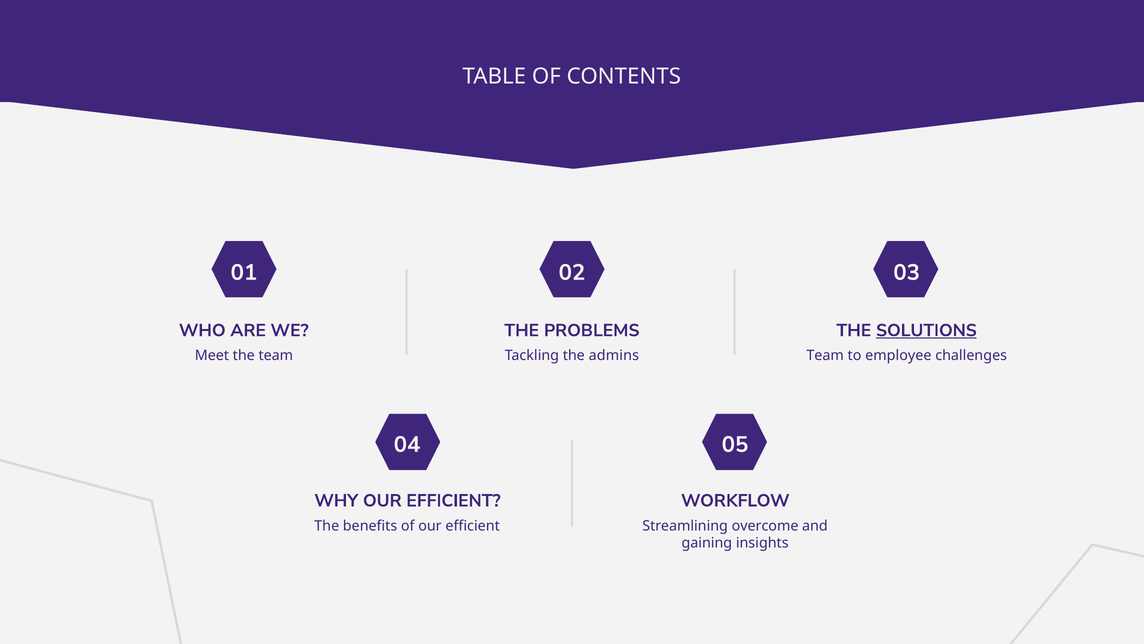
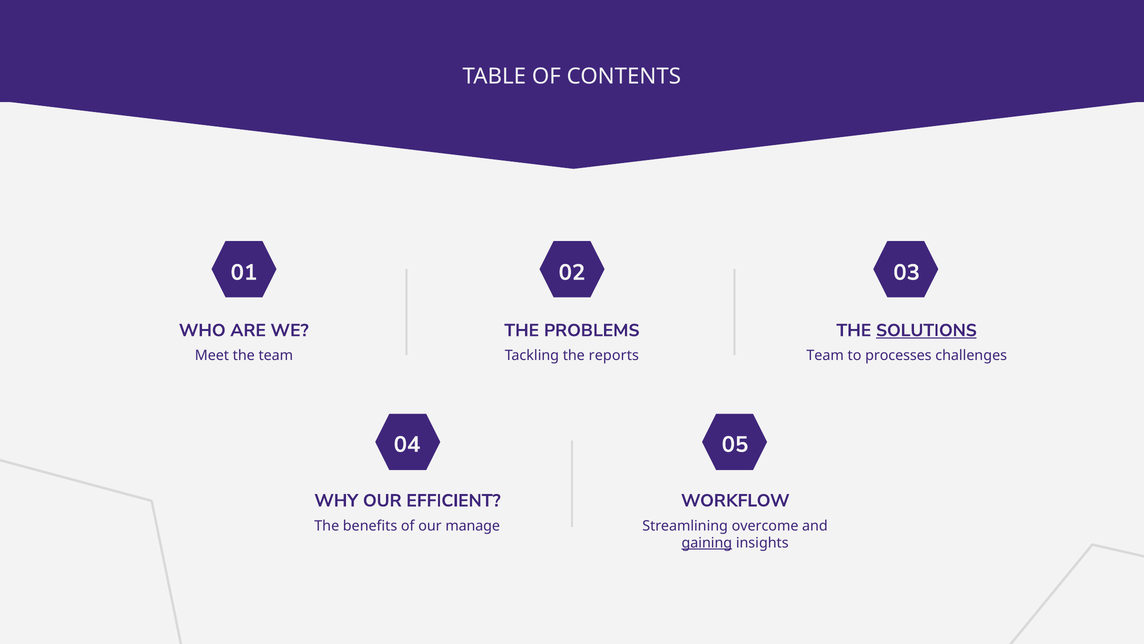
admins: admins -> reports (614, 355)
employee: employee -> processes (898, 355)
of our efficient: efficient -> manage (473, 525)
gaining underline: none -> present (707, 543)
